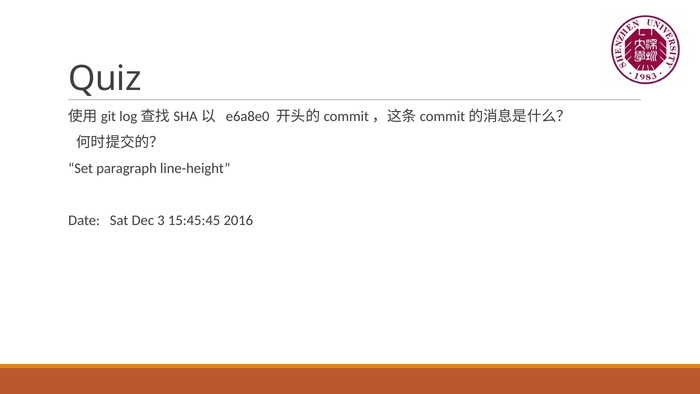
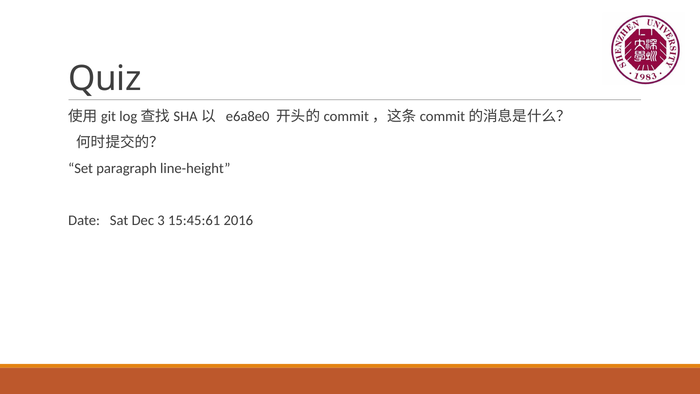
15:45:45: 15:45:45 -> 15:45:61 (194, 220)
